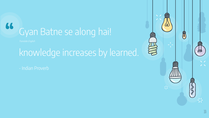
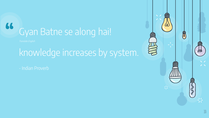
learned: learned -> system (124, 53)
